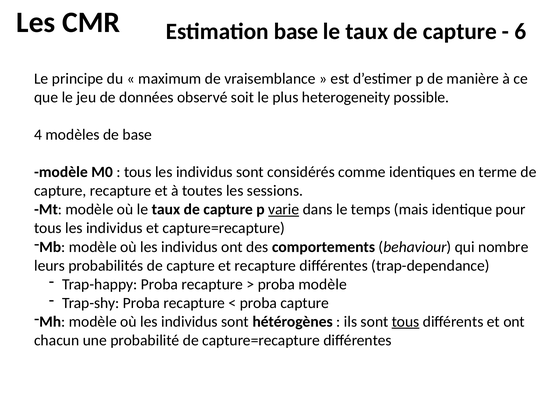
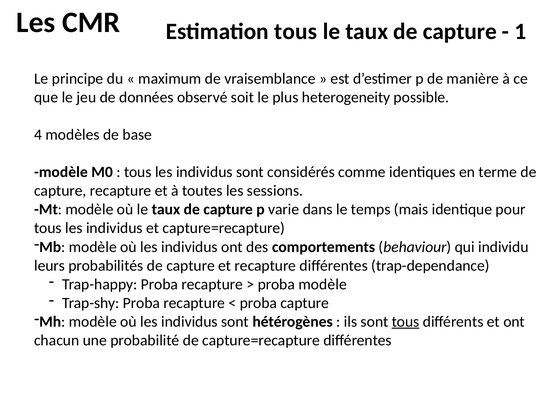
Estimation base: base -> tous (296, 32)
6: 6 -> 1 (520, 32)
varie underline: present -> none (284, 210)
nombre: nombre -> individu (503, 247)
